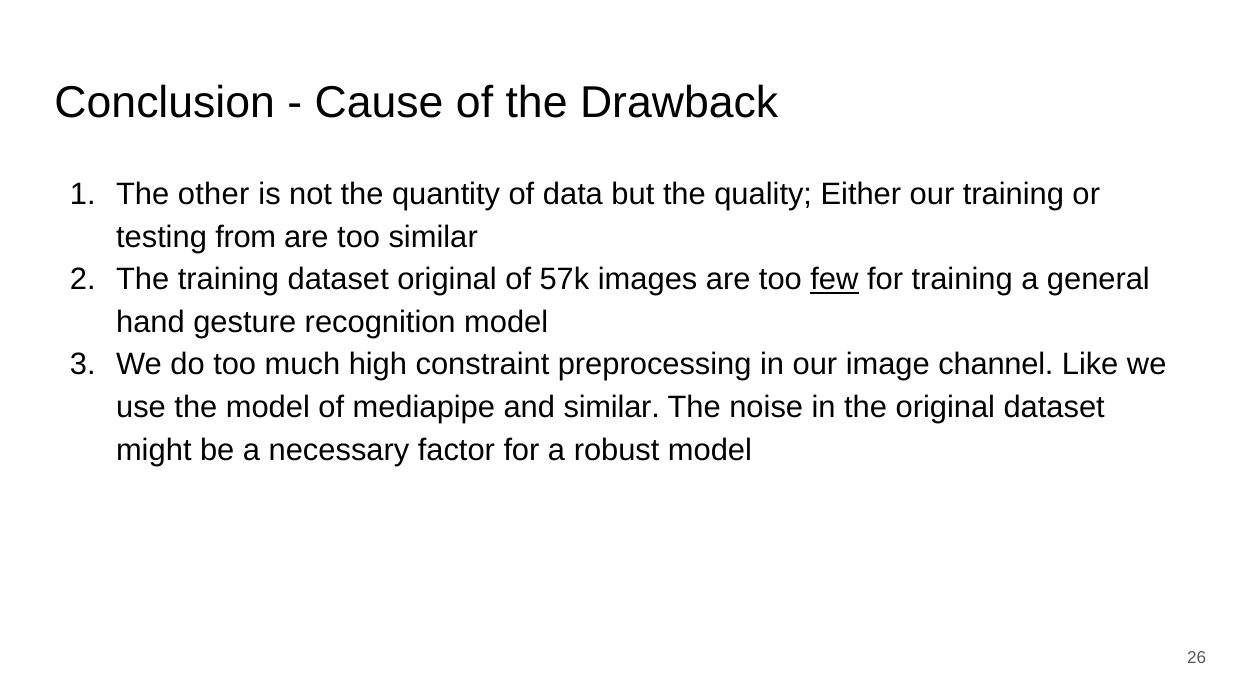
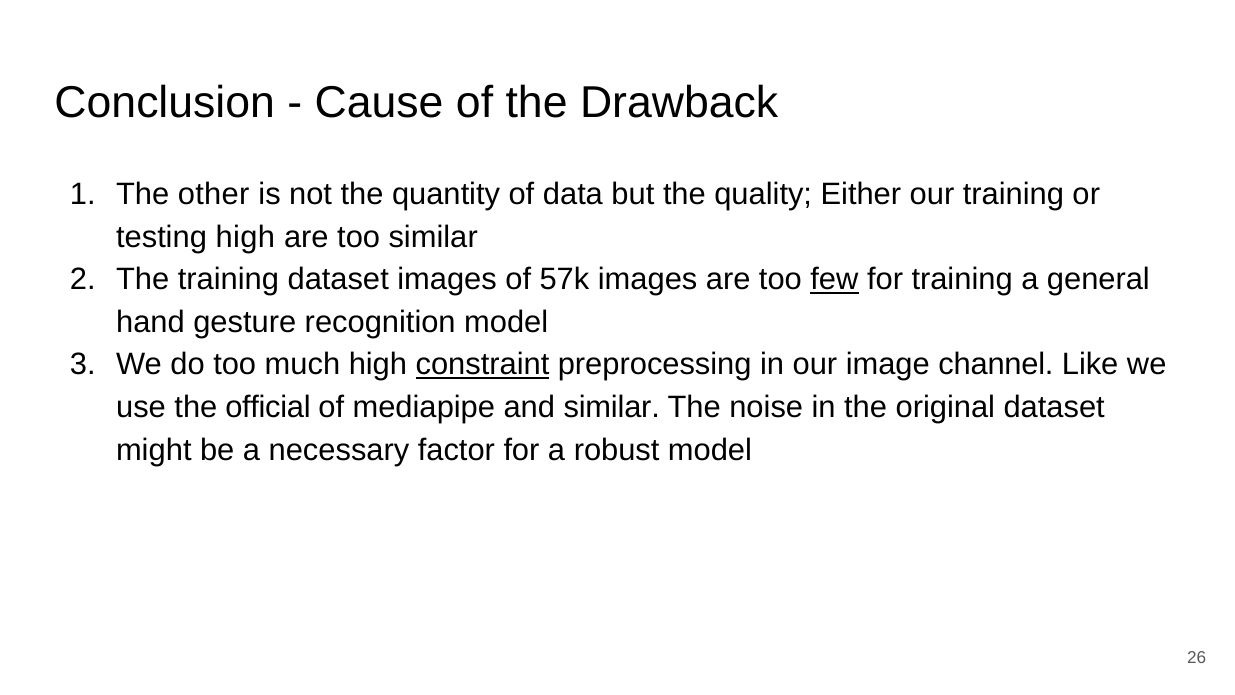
testing from: from -> high (245, 237)
dataset original: original -> images (447, 279)
constraint underline: none -> present (482, 365)
the model: model -> official (268, 407)
